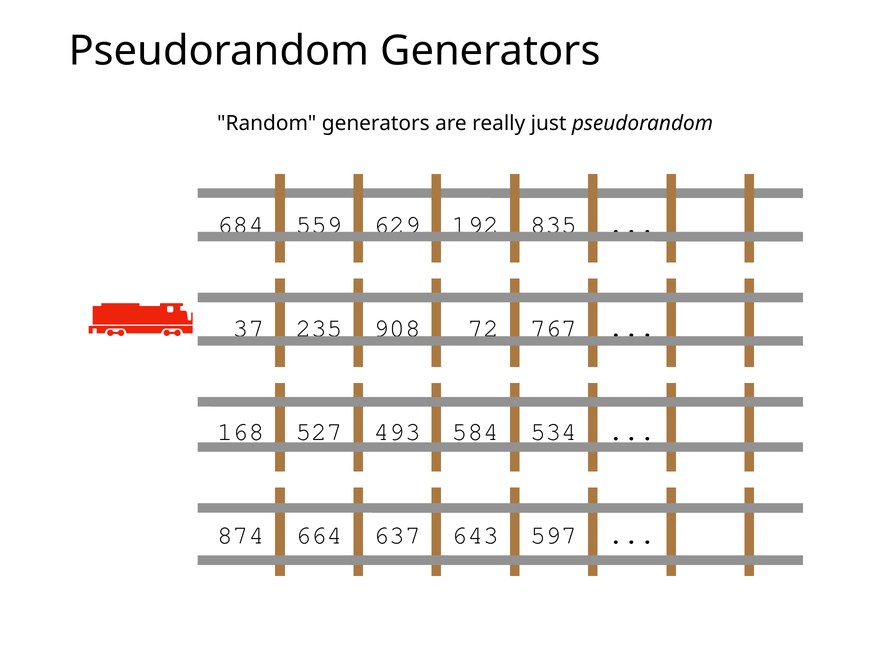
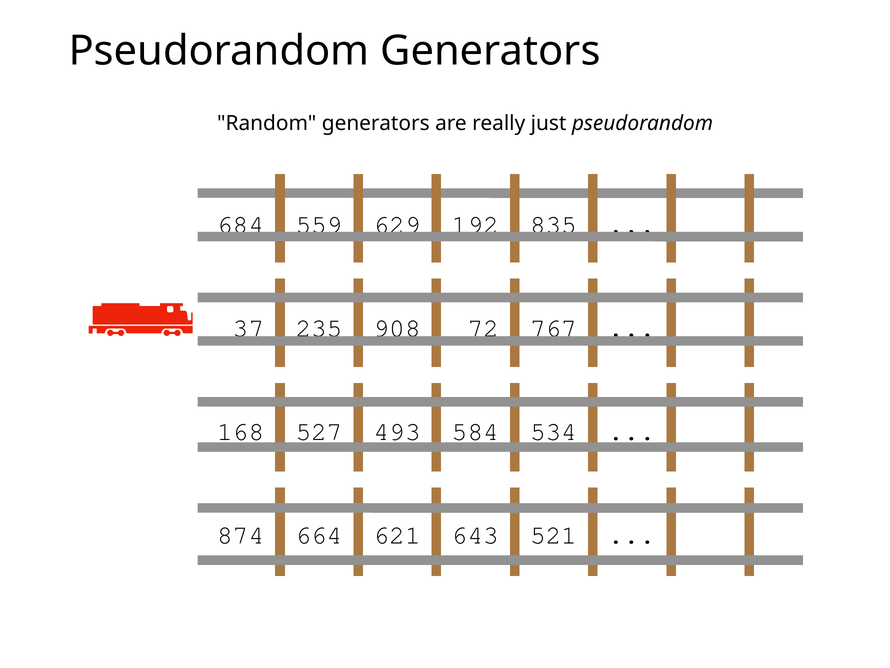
637: 637 -> 621 (397, 535)
597: 597 -> 521 (554, 535)
